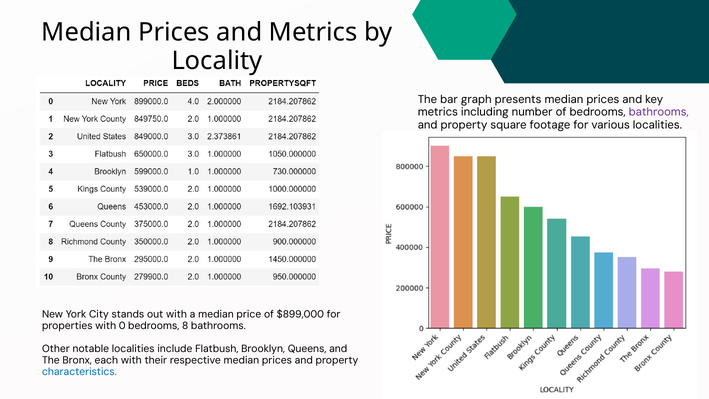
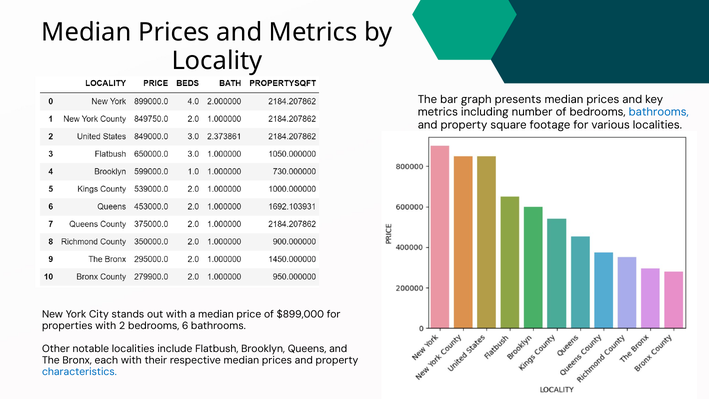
bathrooms colour: purple -> blue (659, 112)
0: 0 -> 2 (122, 326)
8: 8 -> 6 (185, 326)
